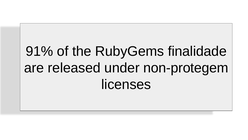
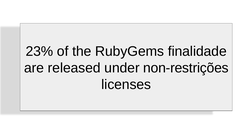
91%: 91% -> 23% (39, 51)
non-protegem: non-protegem -> non-restrições (186, 68)
